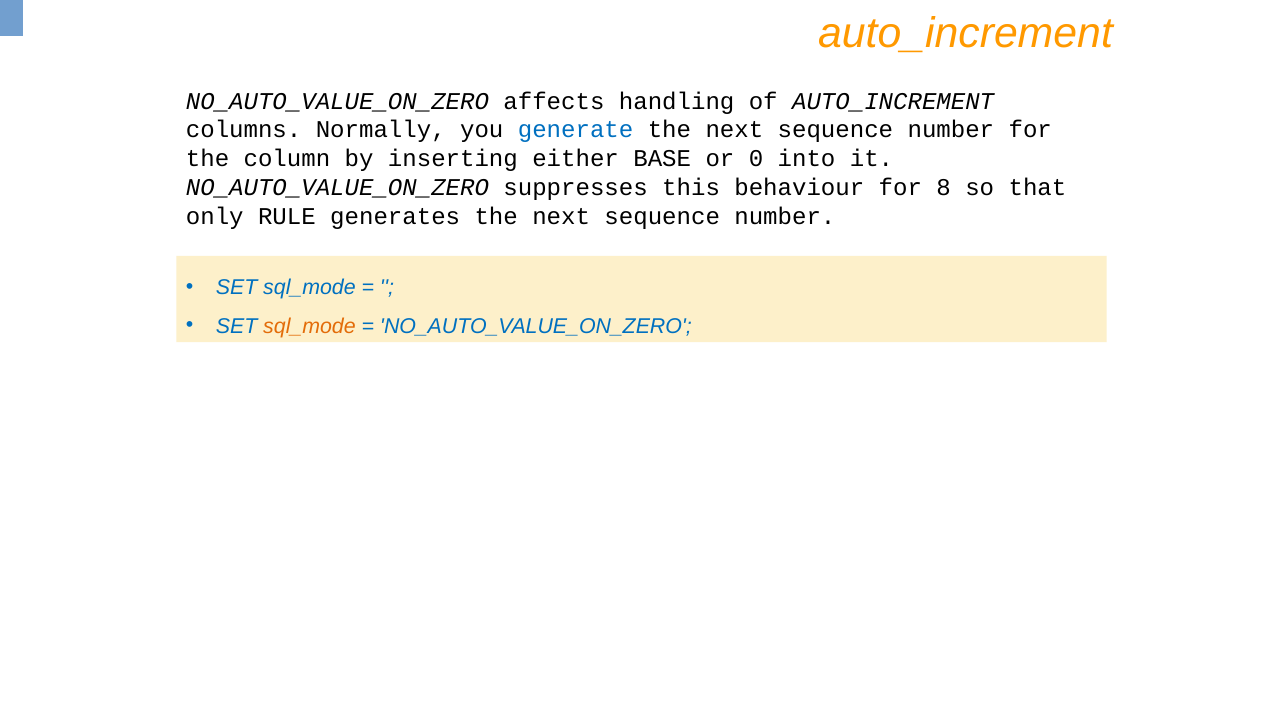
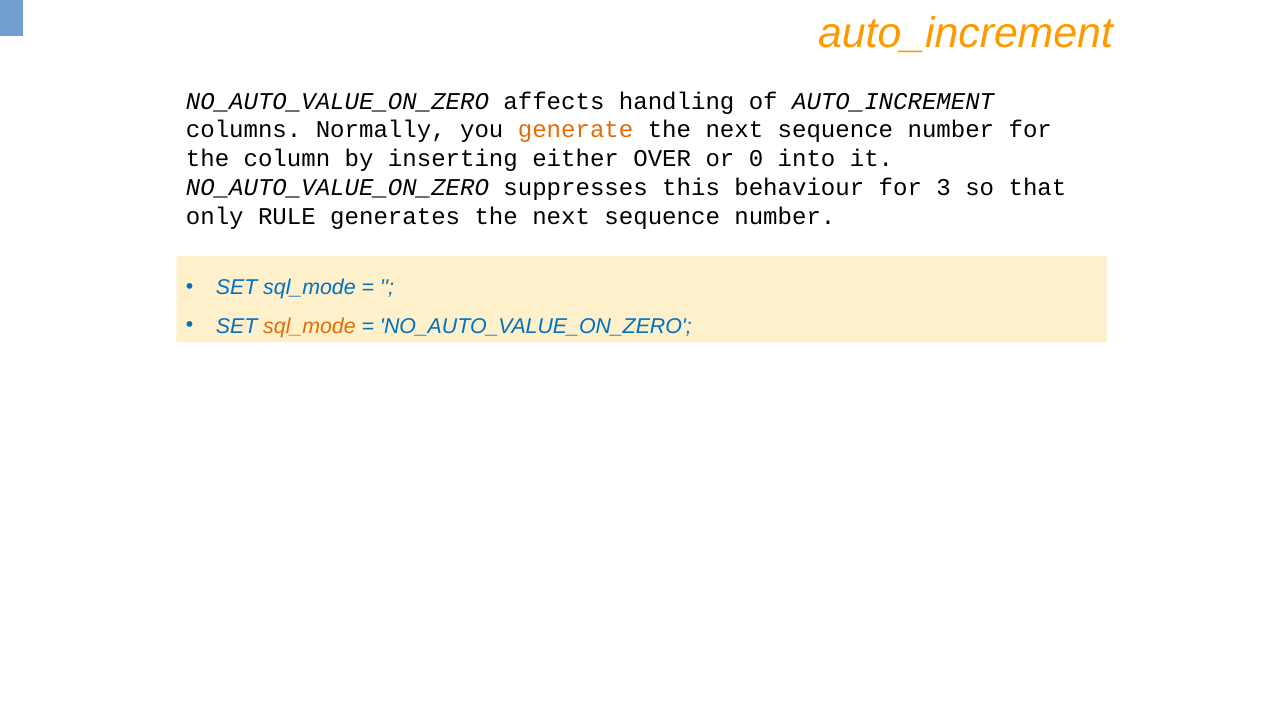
generate colour: blue -> orange (576, 130)
BASE: BASE -> OVER (662, 159)
8: 8 -> 3 (944, 188)
